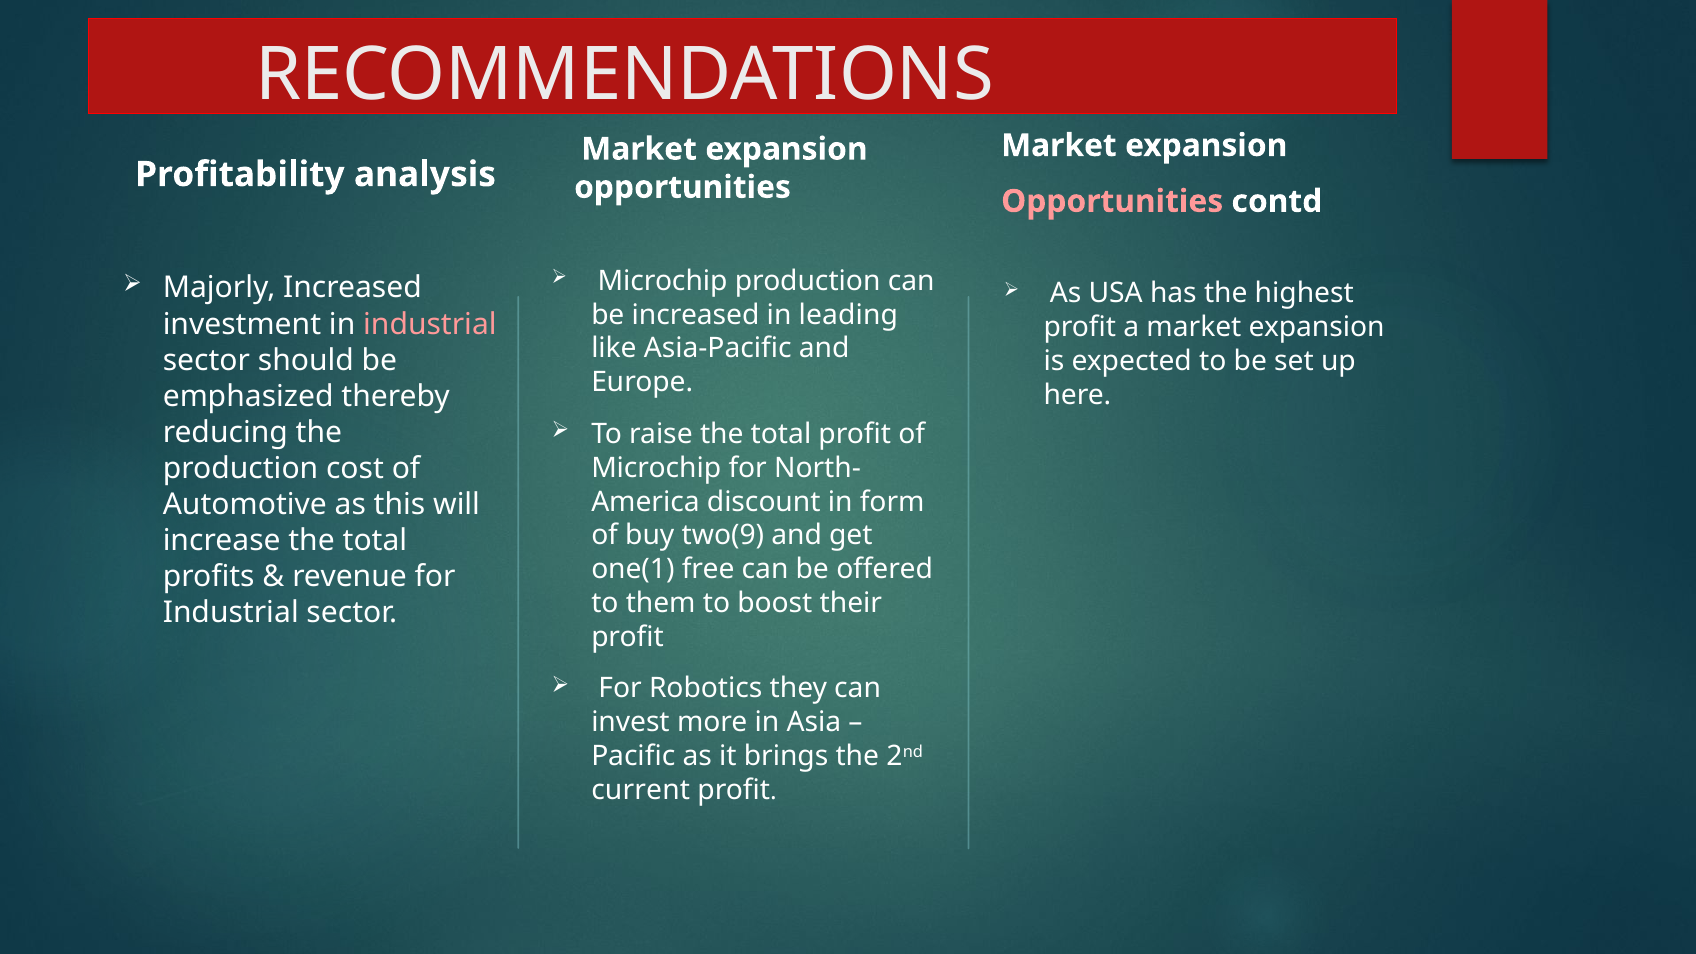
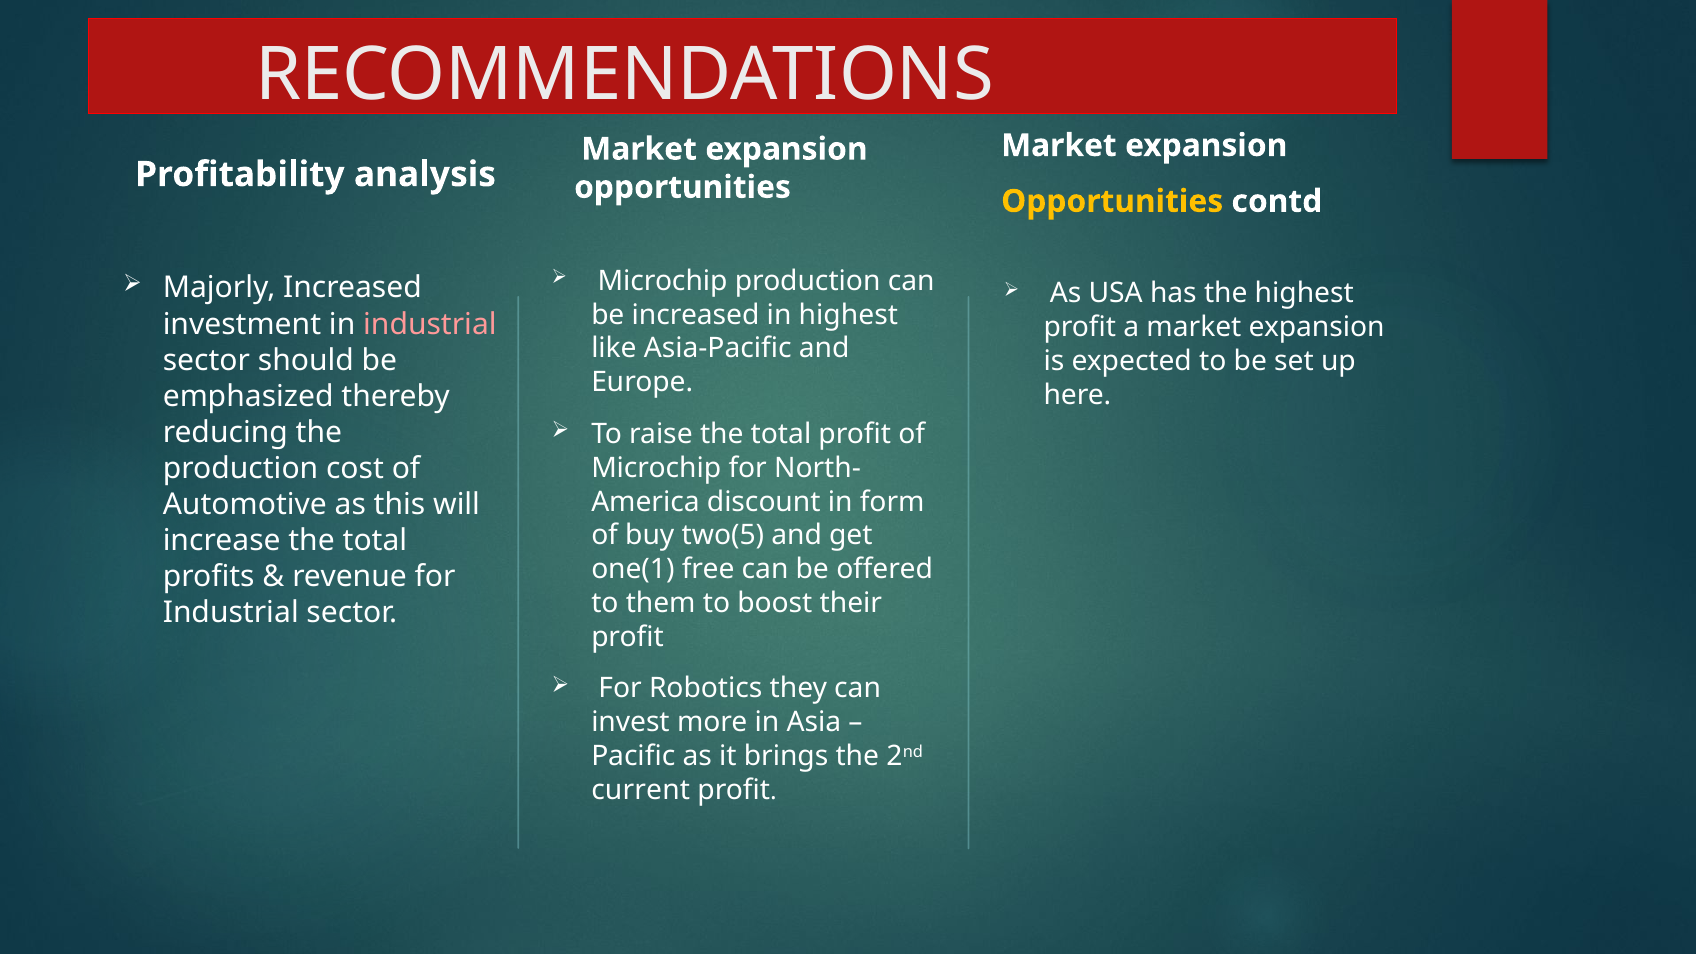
Opportunities colour: pink -> yellow (1112, 201)
in leading: leading -> highest (848, 315)
two(9: two(9 -> two(5 (723, 536)
